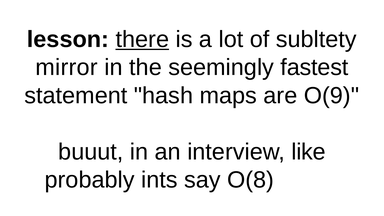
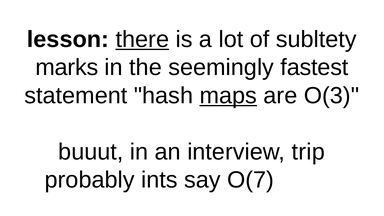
mirror: mirror -> marks (67, 67)
maps underline: none -> present (228, 96)
O(9: O(9 -> O(3 (331, 96)
like: like -> trip (308, 152)
O(8: O(8 -> O(7 (251, 180)
